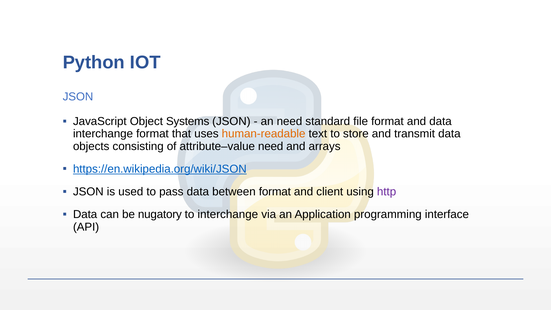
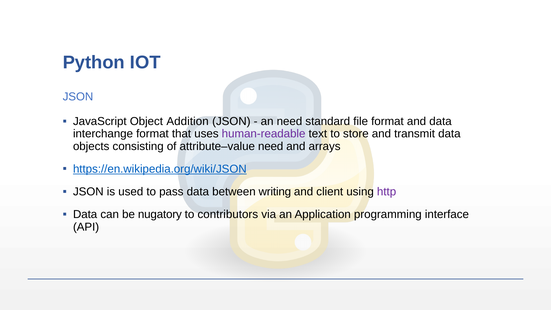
Systems: Systems -> Addition (188, 121)
human-readable colour: orange -> purple (264, 134)
between format: format -> writing (275, 192)
to interchange: interchange -> contributors (228, 214)
